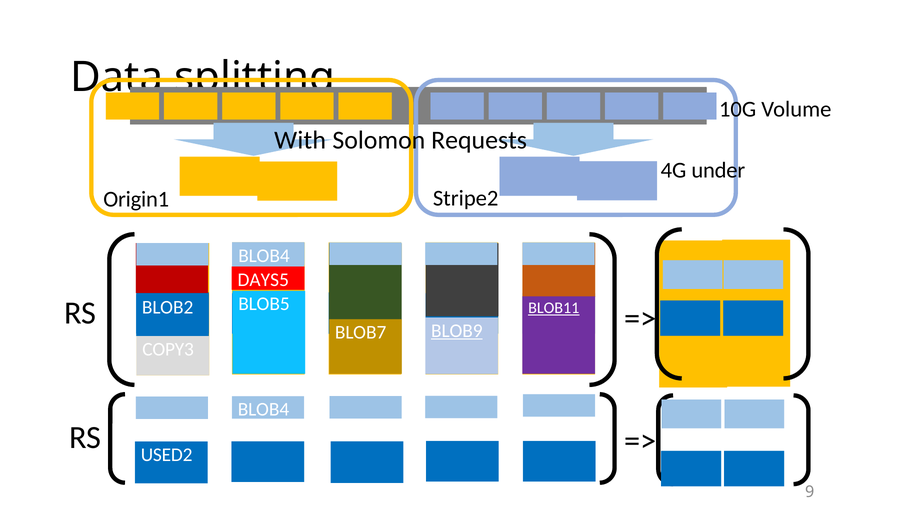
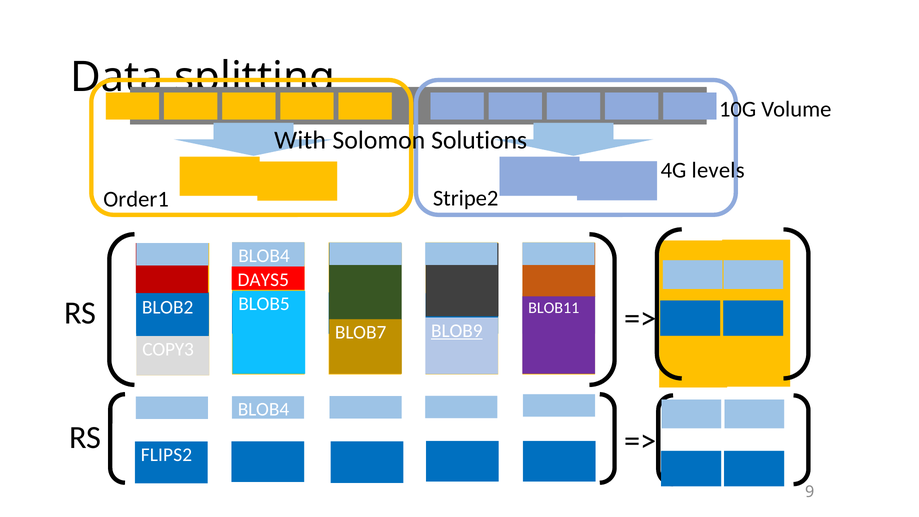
Requests: Requests -> Solutions (479, 140)
under: under -> levels (718, 170)
Origin1: Origin1 -> Order1 (136, 200)
BLOB11 underline: present -> none (554, 308)
USED2: USED2 -> FLIPS2 (166, 455)
